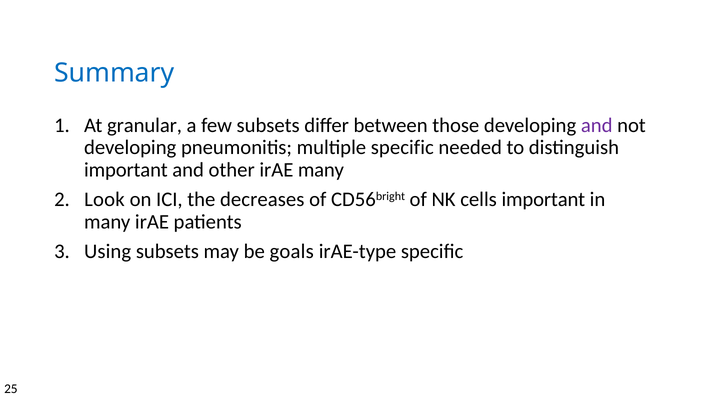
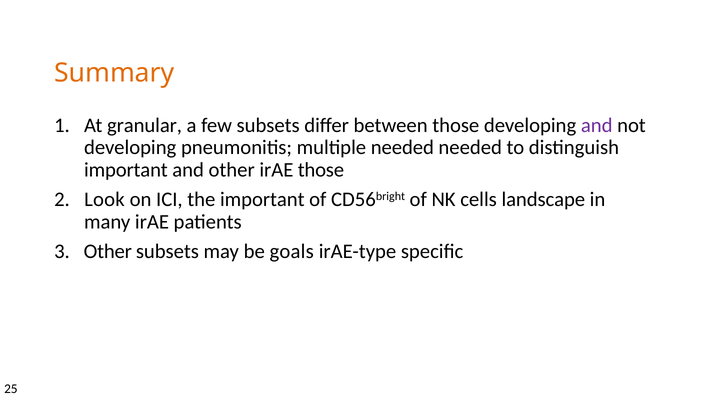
Summary colour: blue -> orange (114, 73)
multiple specific: specific -> needed (402, 148)
irAE many: many -> those (321, 170)
the decreases: decreases -> important (262, 200)
cells important: important -> landscape (543, 200)
Using: Using -> Other (108, 252)
